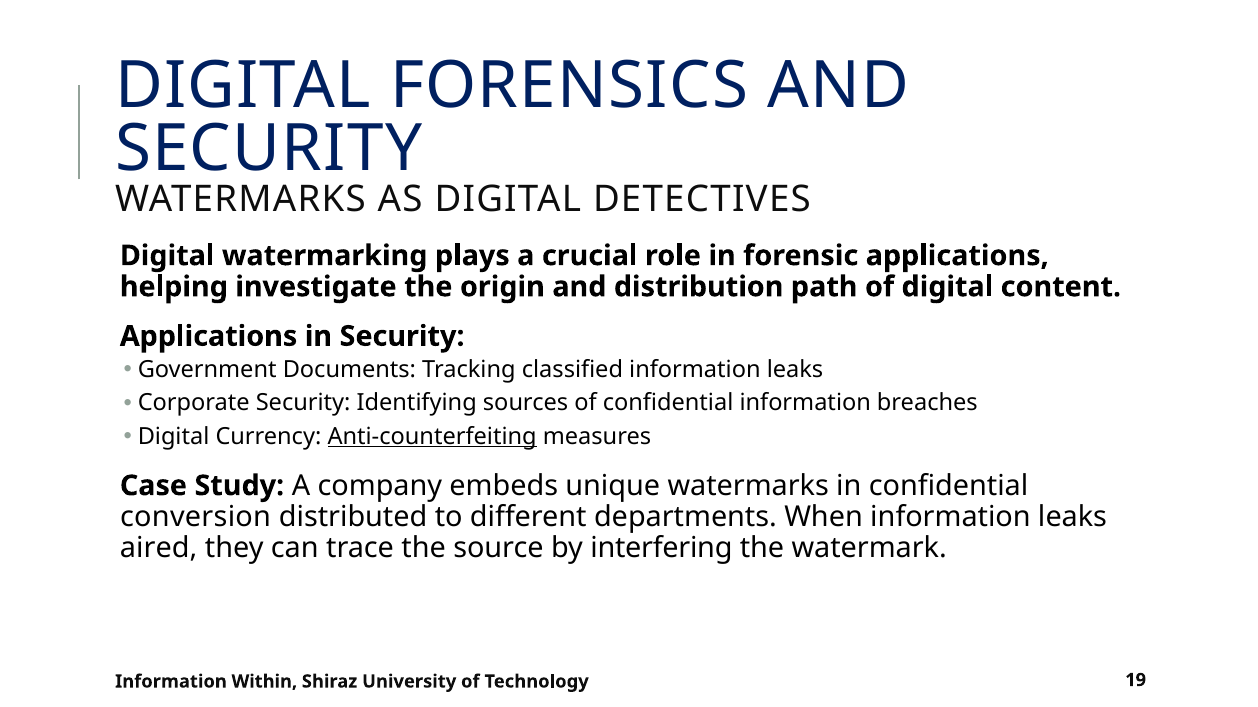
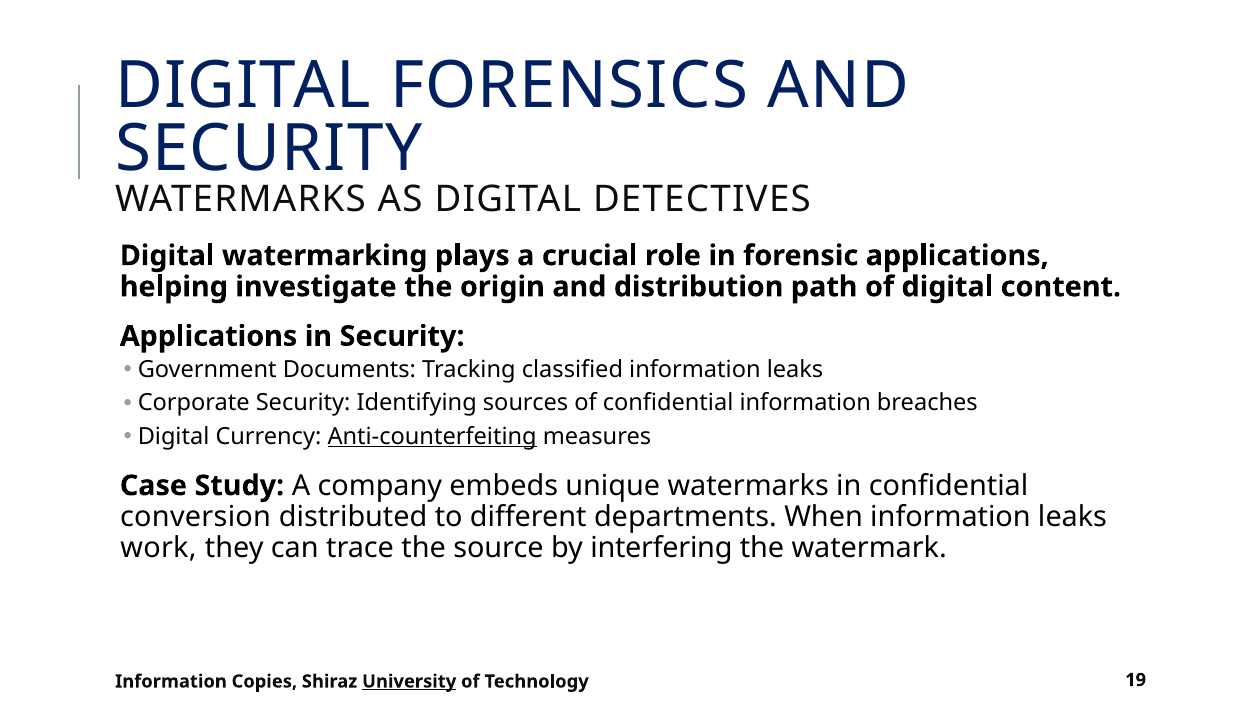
aired: aired -> work (159, 548)
Within: Within -> Copies (264, 682)
University underline: none -> present (409, 682)
